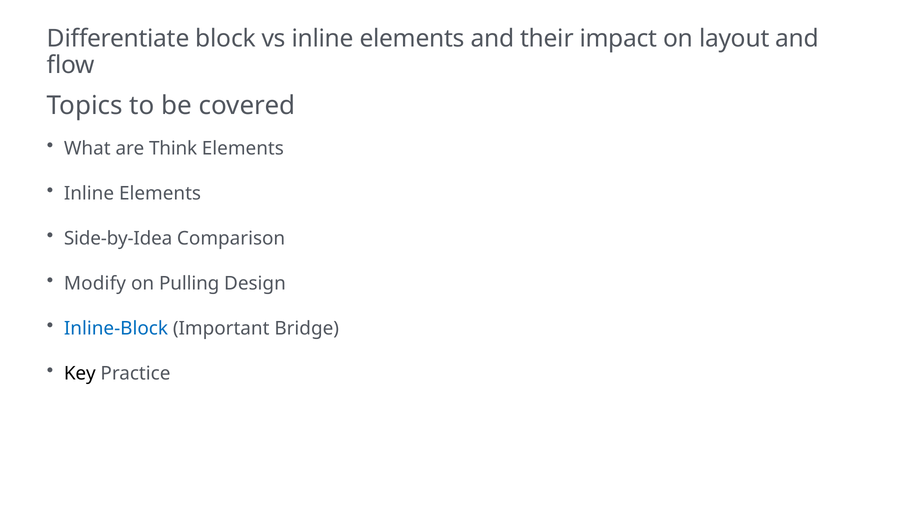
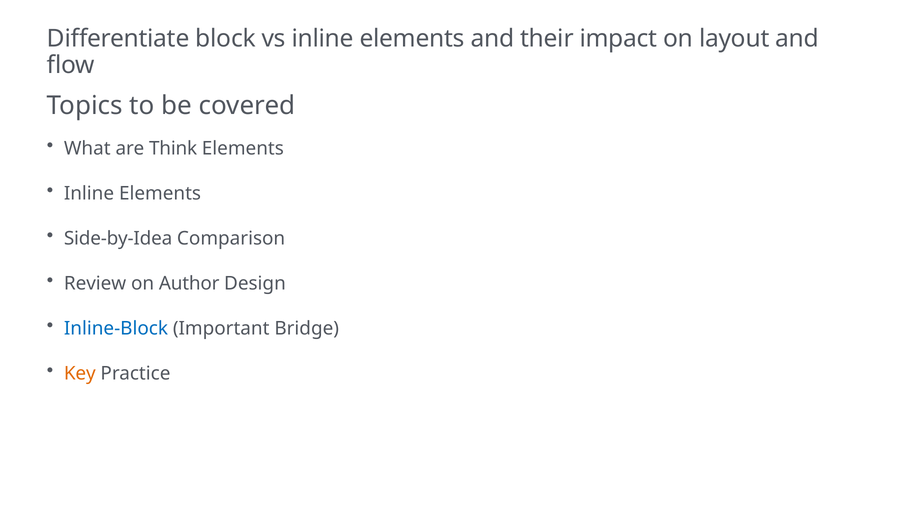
Modify: Modify -> Review (95, 284)
Pulling: Pulling -> Author (189, 284)
Key colour: black -> orange (80, 374)
